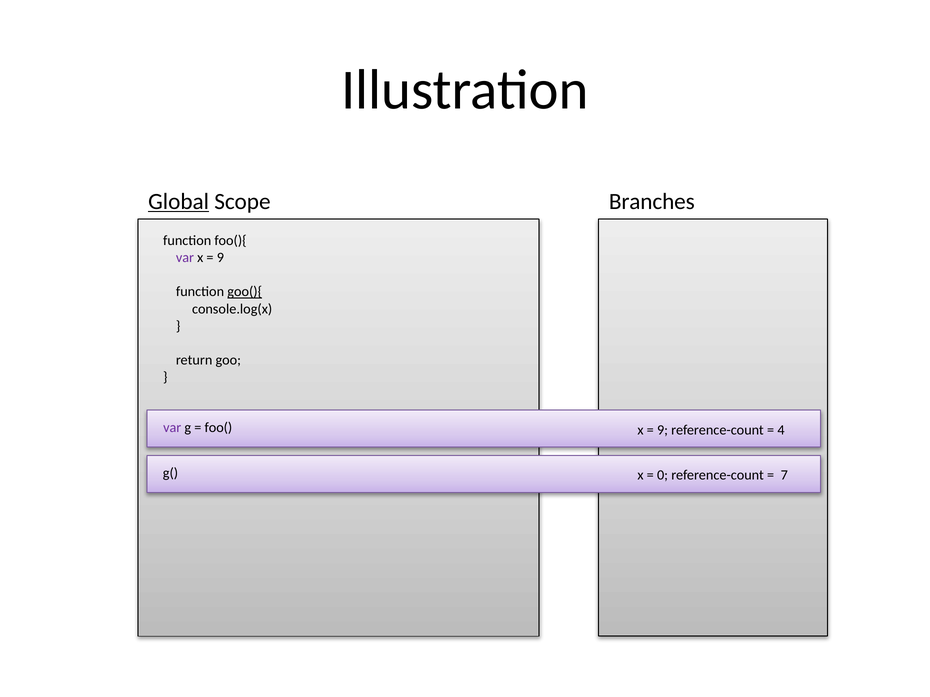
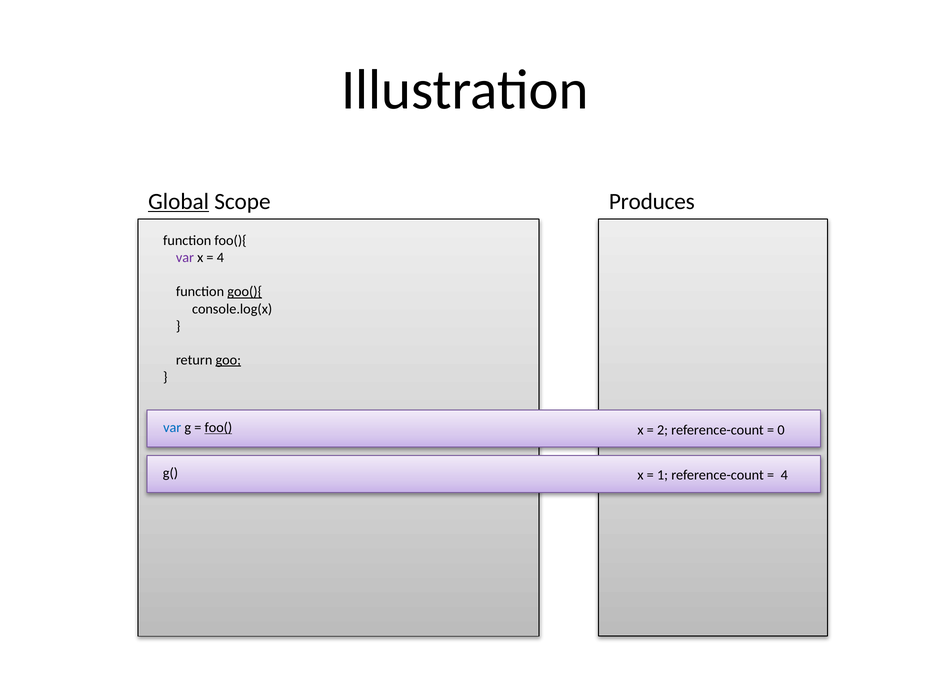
Branches: Branches -> Produces (652, 202)
9: 9 -> 4 (220, 258)
goo underline: none -> present (228, 360)
var colour: purple -> blue (172, 428)
foo( underline: none -> present (218, 428)
9: 9 -> 2 (662, 430)
4: 4 -> 0 (781, 430)
0: 0 -> 1 (663, 476)
7: 7 -> 4 (784, 476)
